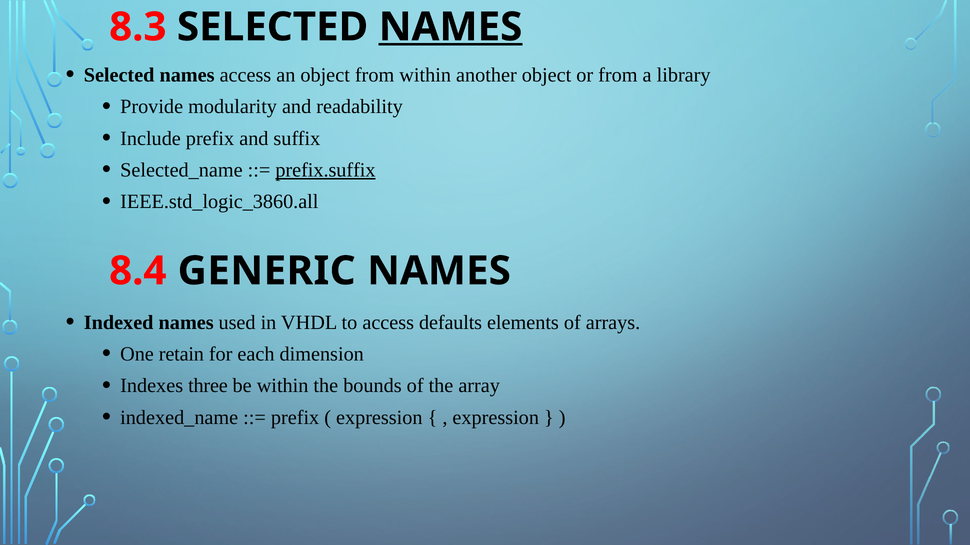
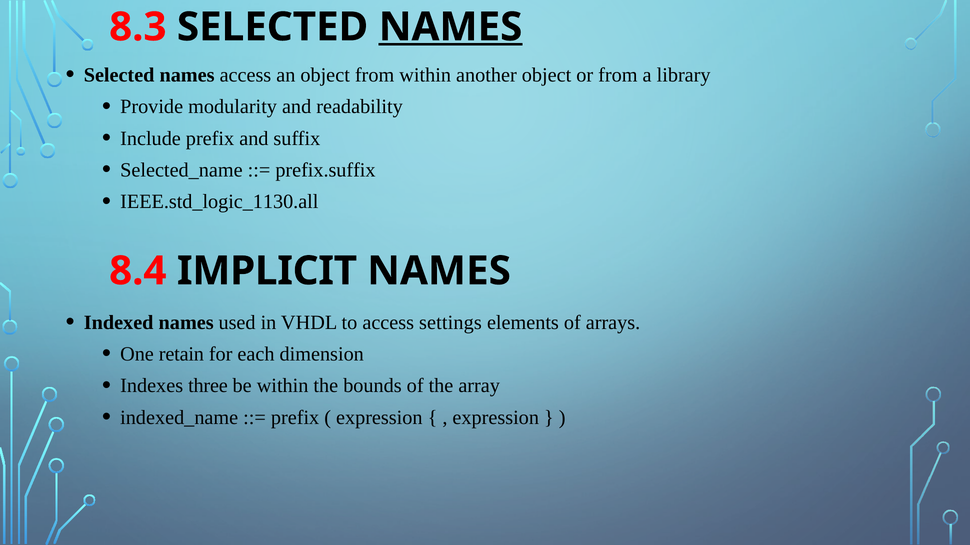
prefix.suffix underline: present -> none (325, 170)
IEEE.std_logic_3860.all: IEEE.std_logic_3860.all -> IEEE.std_logic_1130.all (219, 202)
GENERIC: GENERIC -> IMPLICIT (267, 271)
defaults: defaults -> settings (450, 323)
